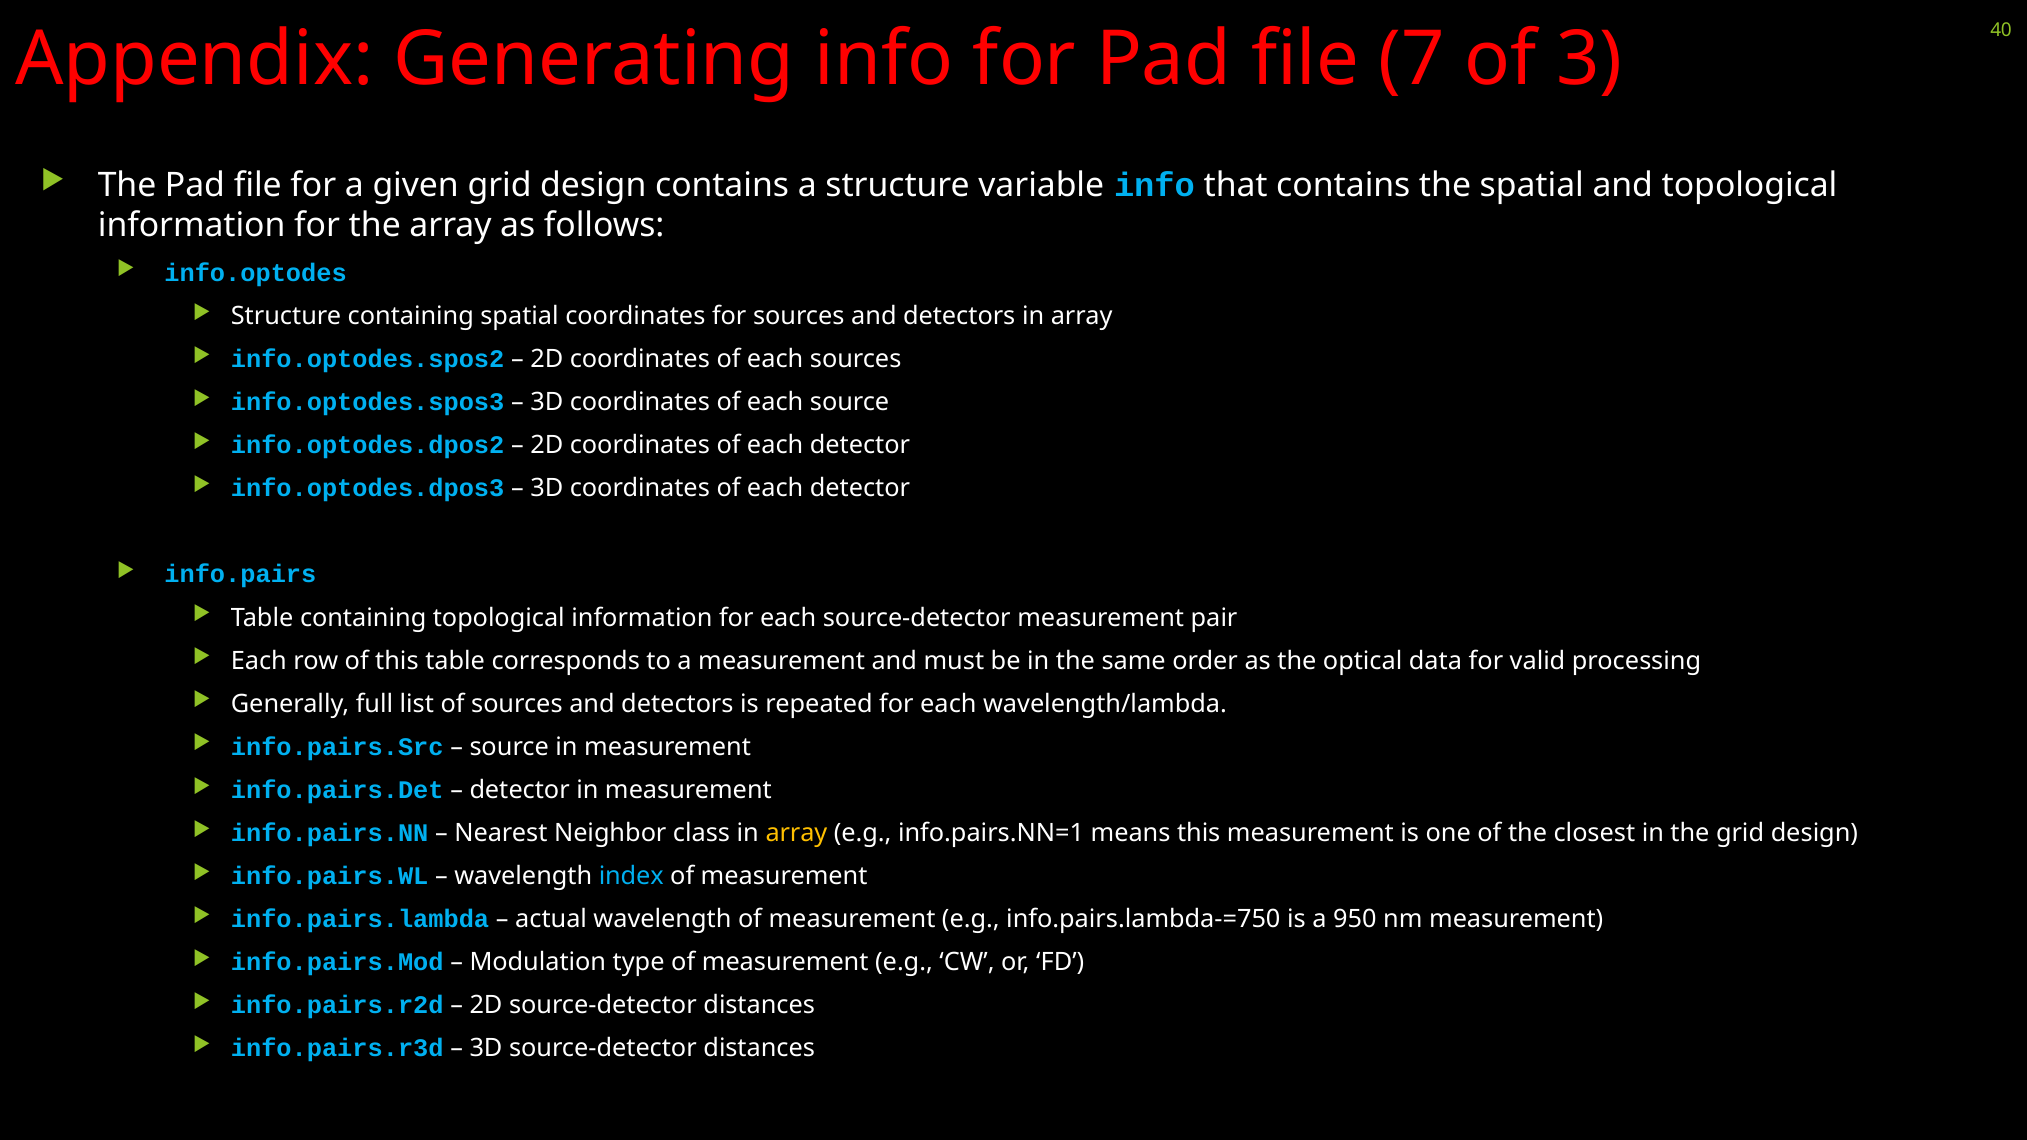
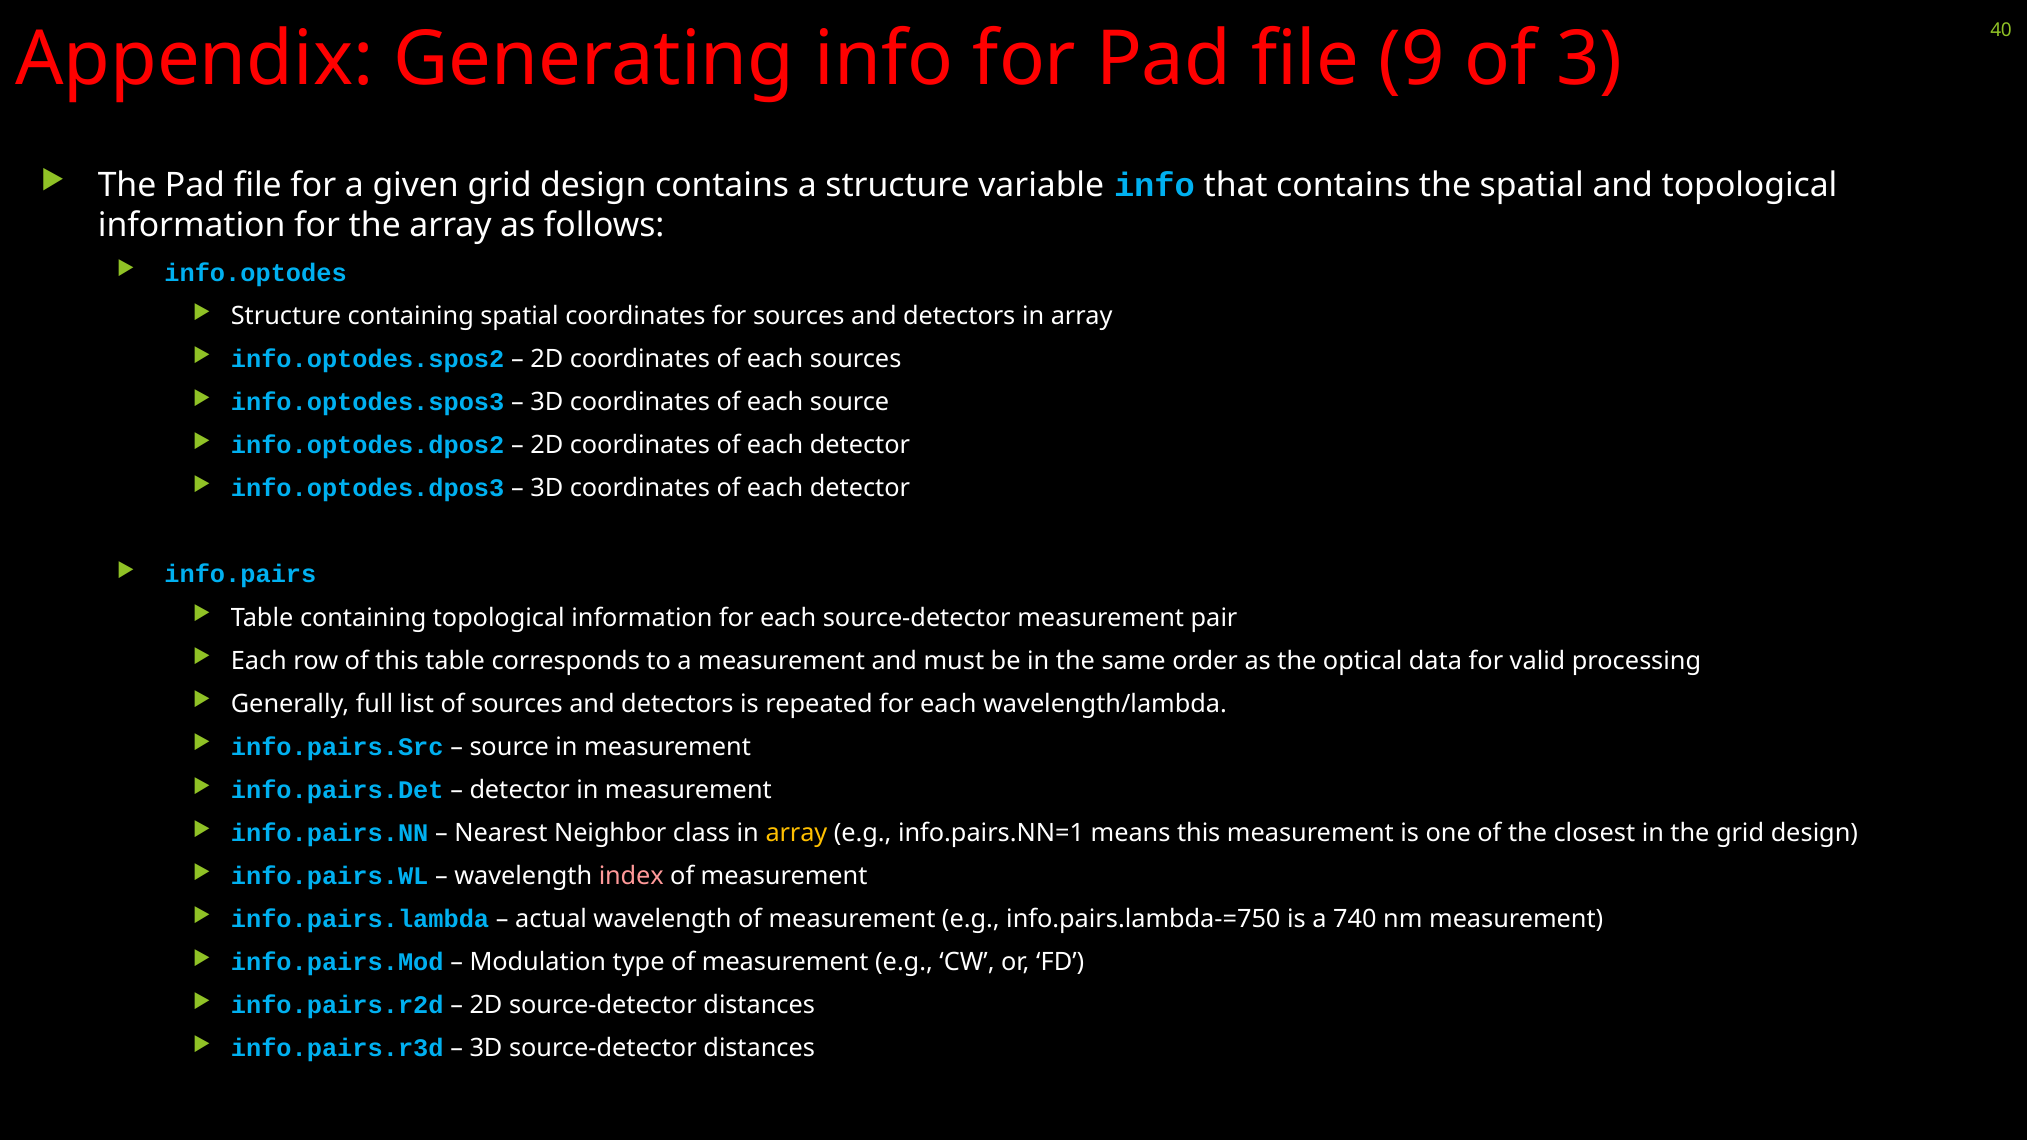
7: 7 -> 9 (1412, 59)
index colour: light blue -> pink (631, 876)
950: 950 -> 740 (1355, 919)
